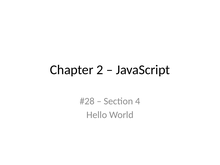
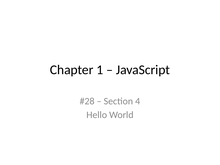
2: 2 -> 1 (100, 70)
